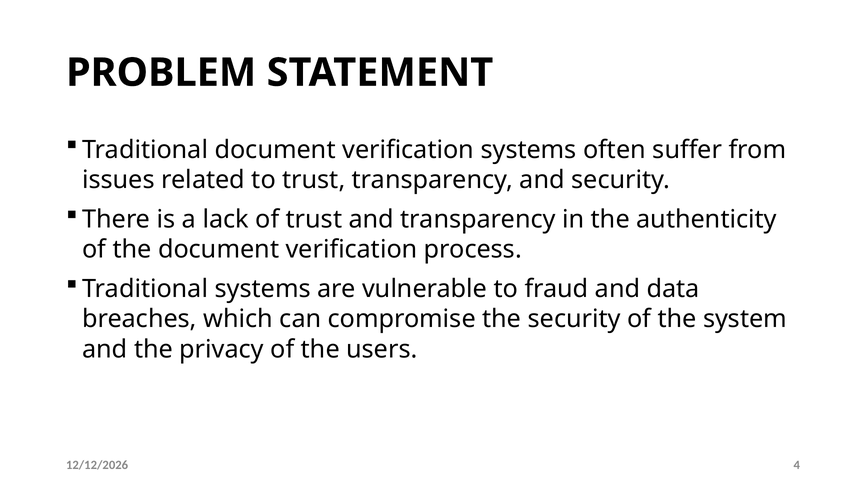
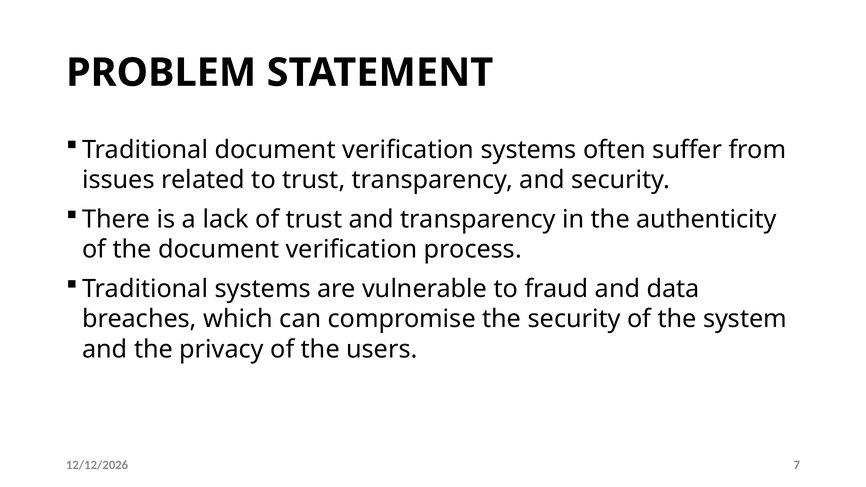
4: 4 -> 7 (797, 465)
